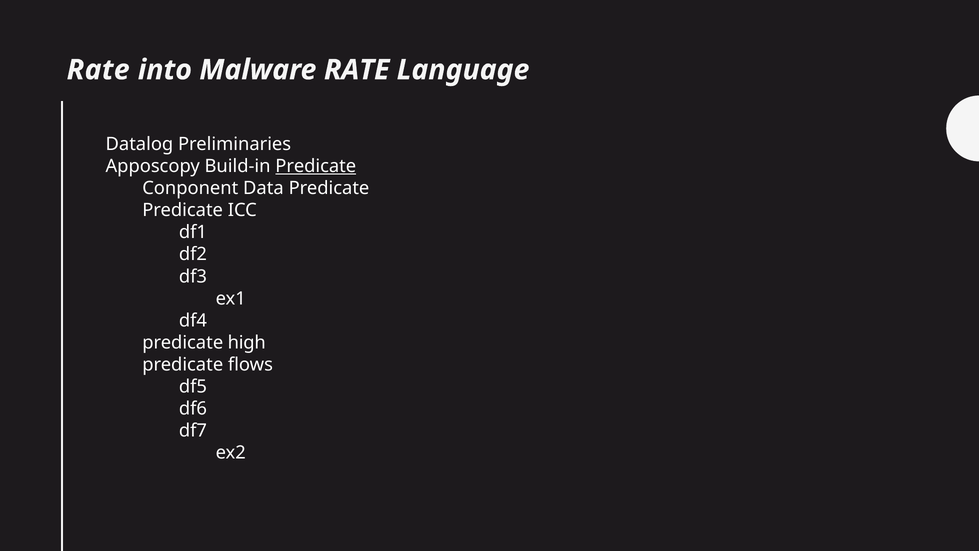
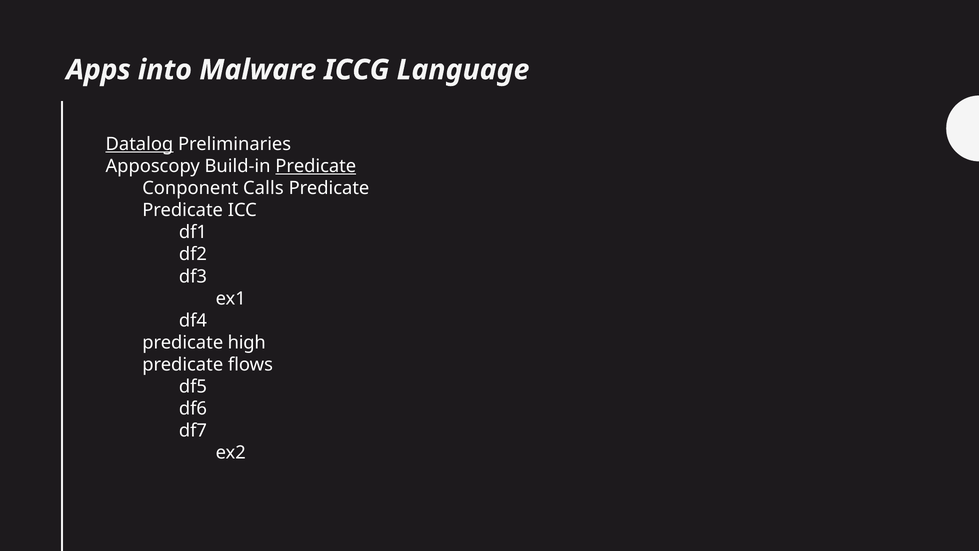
Rate: Rate -> Apps (98, 70)
Malware RATE: RATE -> ICCG (357, 70)
Datalog underline: none -> present (139, 144)
Data: Data -> Calls (263, 188)
